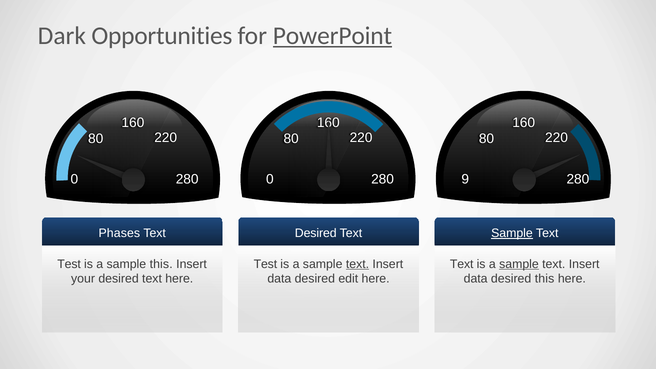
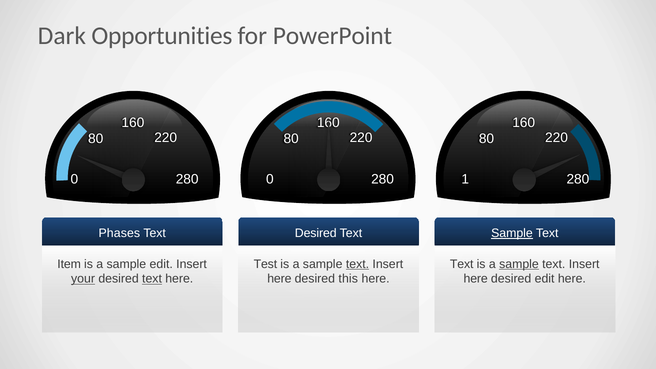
PowerPoint underline: present -> none (332, 36)
9: 9 -> 1 (465, 179)
Test: Test -> Item (69, 264)
sample this: this -> edit (161, 264)
your underline: none -> present (83, 279)
text underline: none -> present (152, 279)
data: data -> here (279, 279)
edit: edit -> this (348, 279)
data: data -> here (476, 279)
desired this: this -> edit (545, 279)
